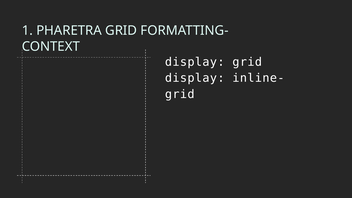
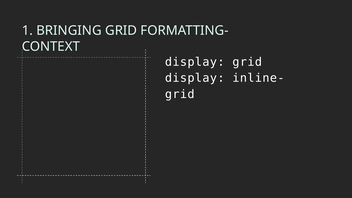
PHARETRA: PHARETRA -> BRINGING (69, 31)
